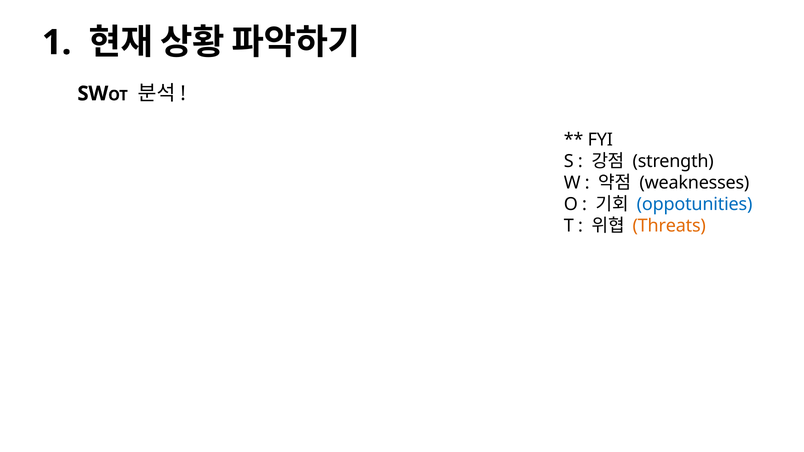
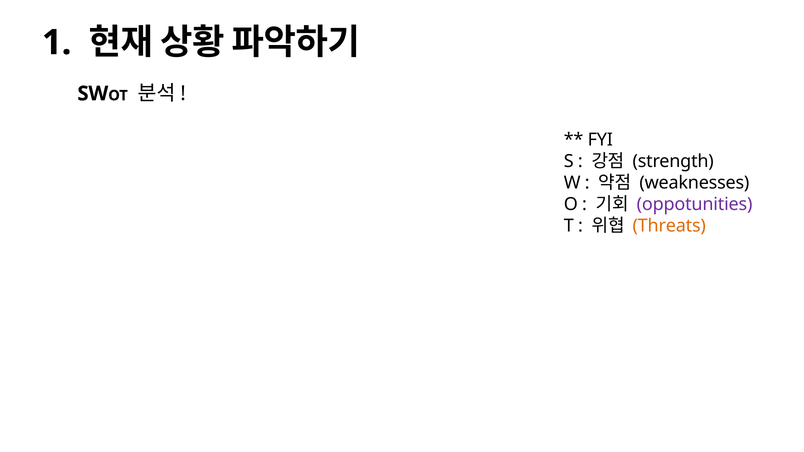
oppotunities colour: blue -> purple (695, 205)
